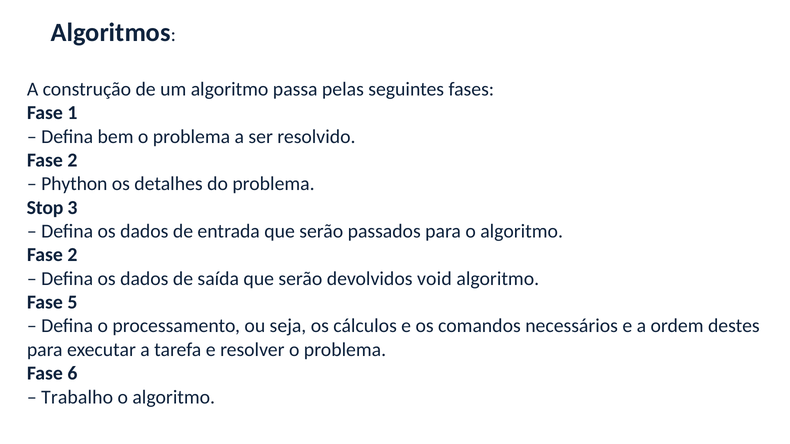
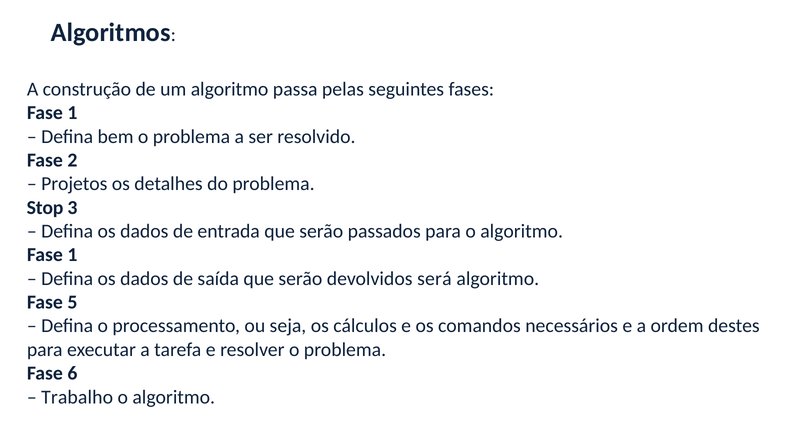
Phython: Phython -> Projetos (74, 184)
2: 2 -> 1 (72, 255)
void: void -> será (434, 279)
